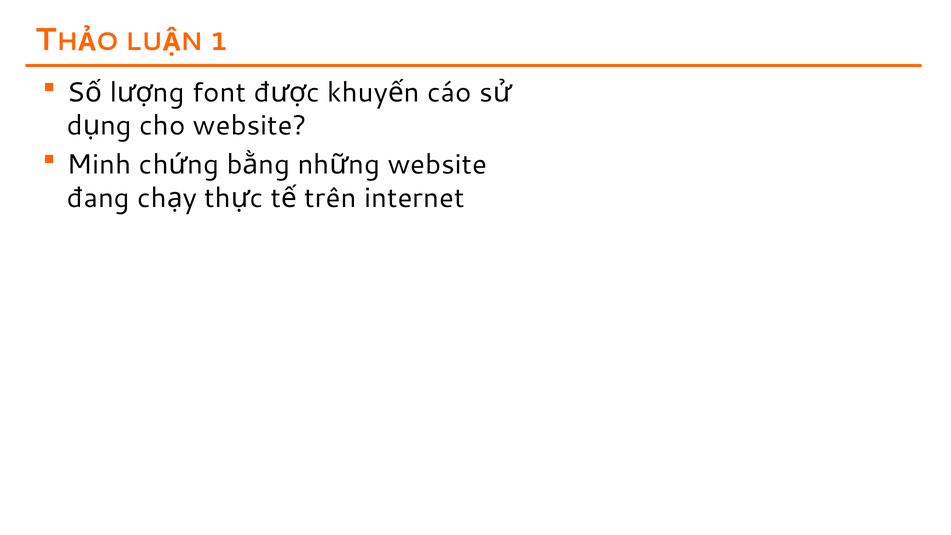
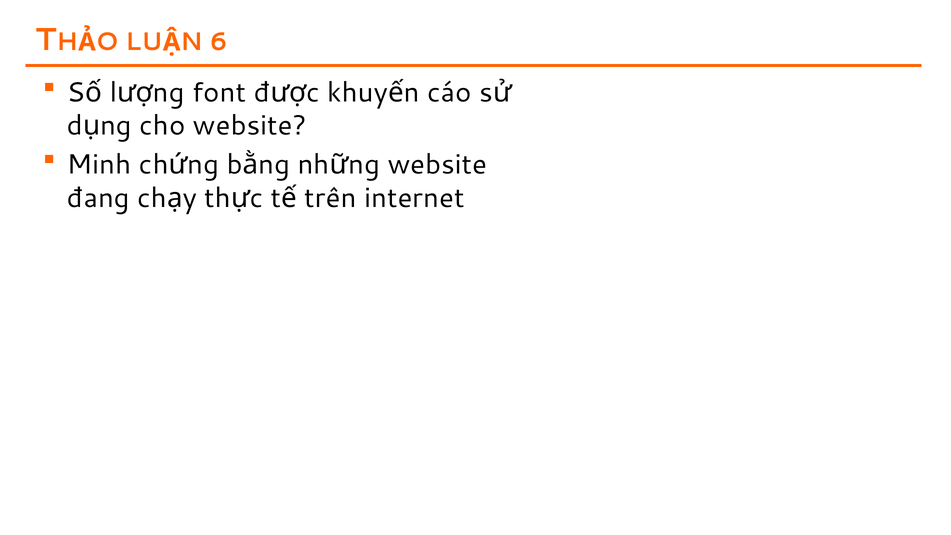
1: 1 -> 6 (219, 42)
